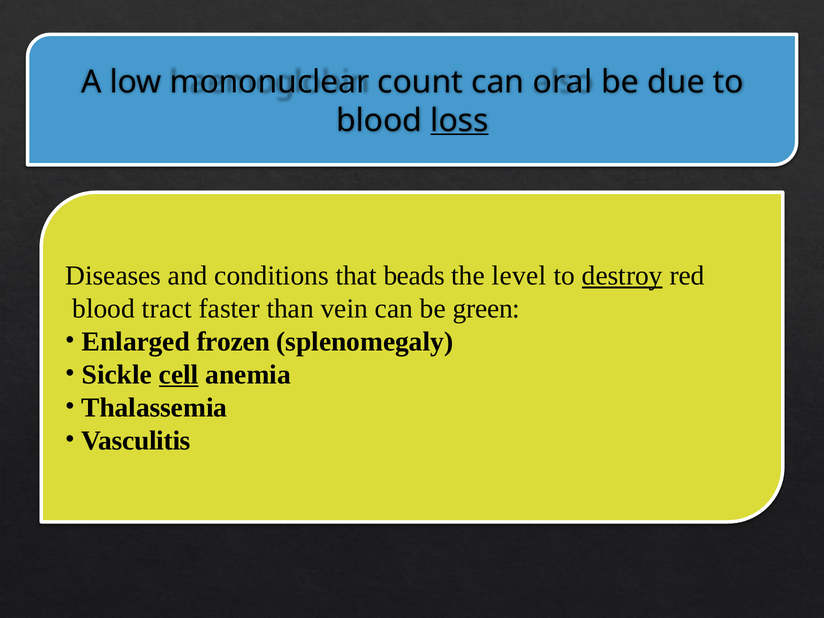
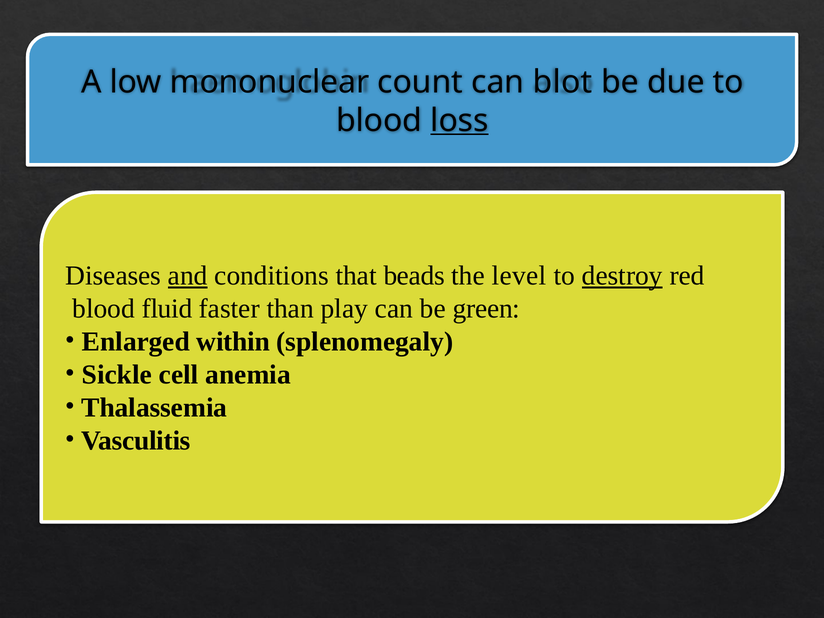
oral: oral -> blot (563, 82)
and underline: none -> present (188, 276)
tract: tract -> fluid (167, 309)
vein: vein -> play (344, 309)
frozen: frozen -> within (233, 342)
cell underline: present -> none (179, 375)
